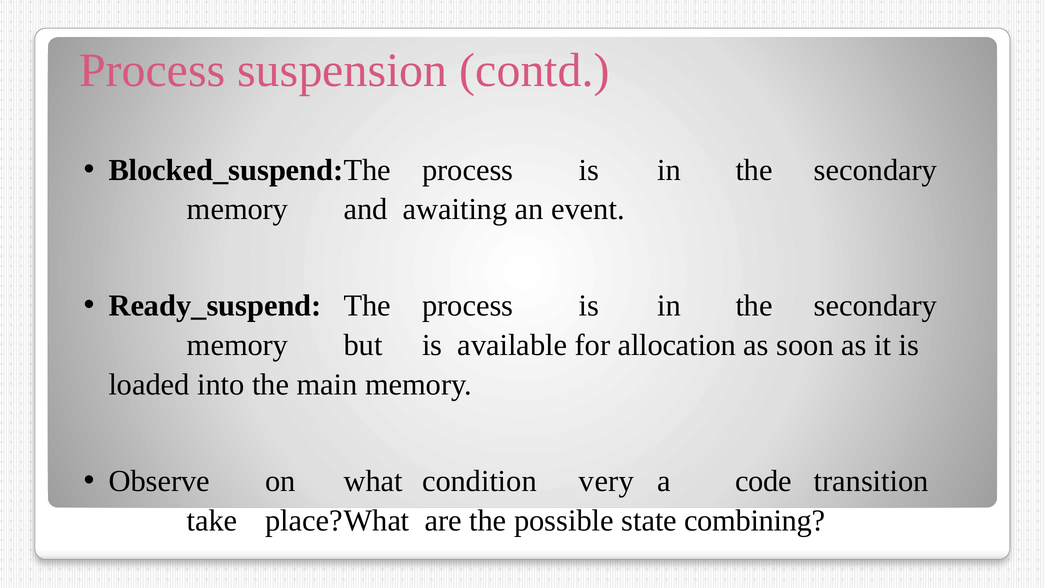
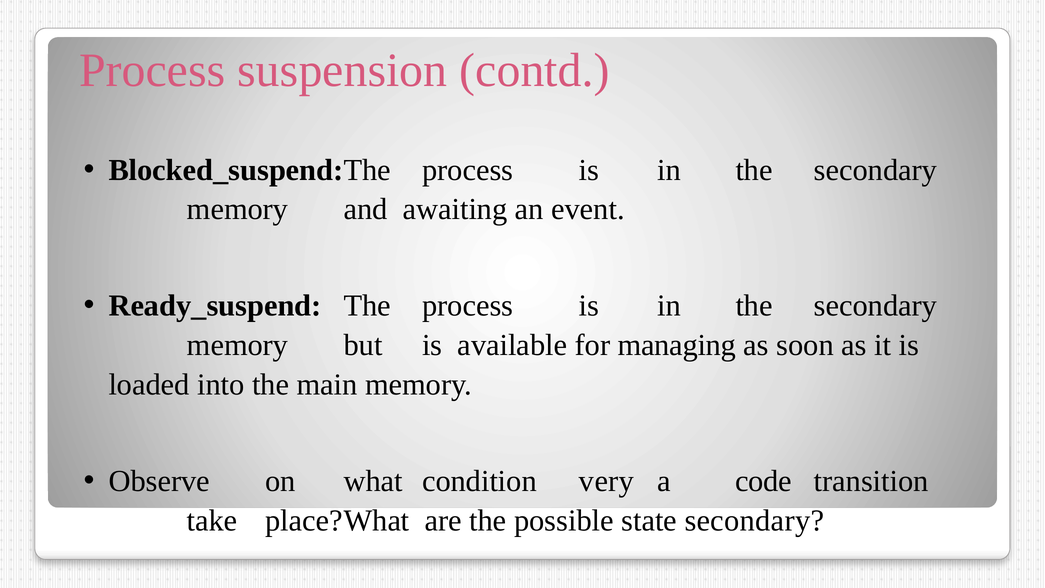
allocation: allocation -> managing (677, 345)
state combining: combining -> secondary (754, 520)
